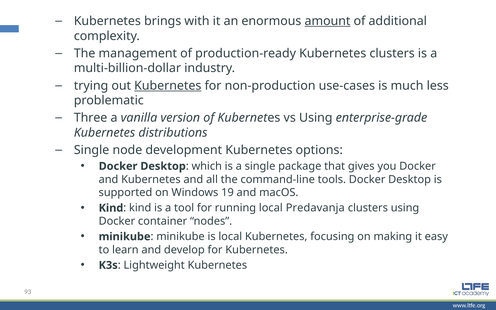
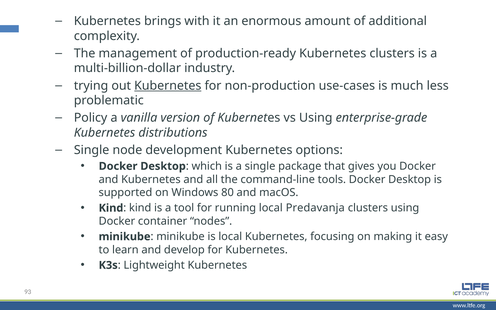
amount underline: present -> none (327, 21)
Three: Three -> Policy (91, 118)
19: 19 -> 80 (228, 193)
